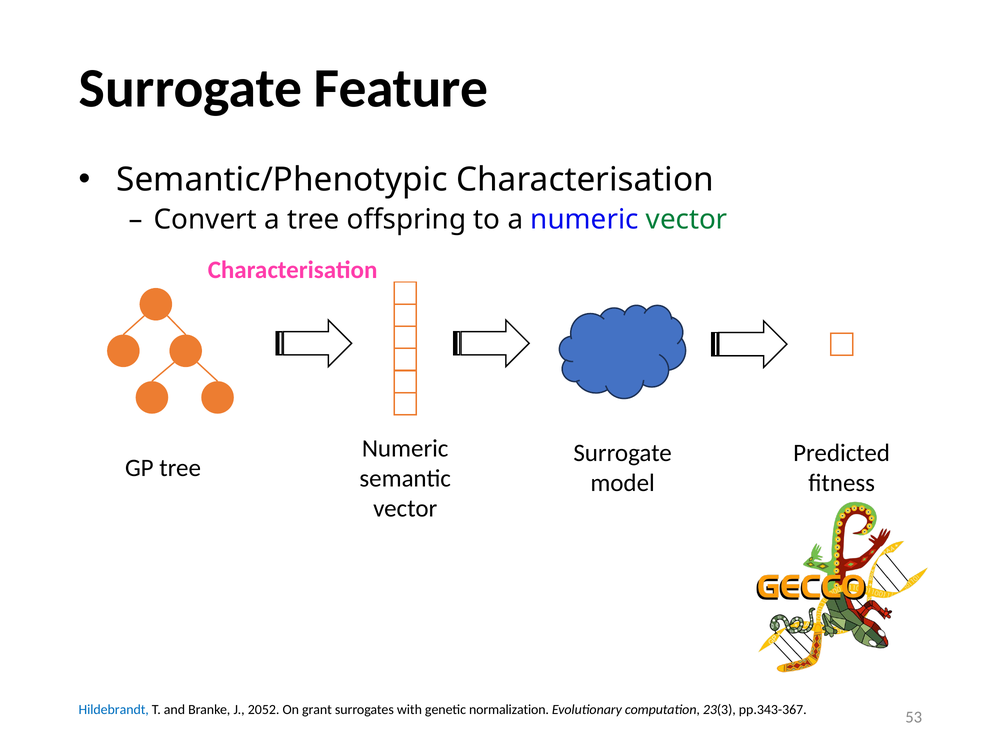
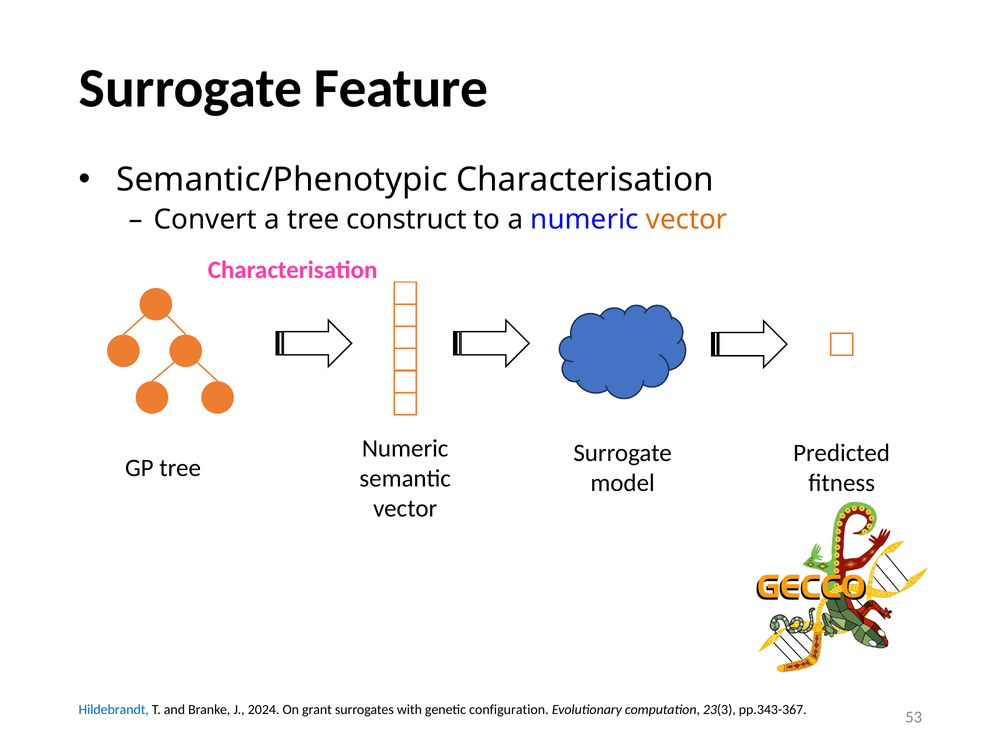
offspring: offspring -> construct (407, 219)
vector colour: green -> orange (687, 219)
2052: 2052 -> 2024 (264, 710)
normalization: normalization -> configuration (509, 710)
